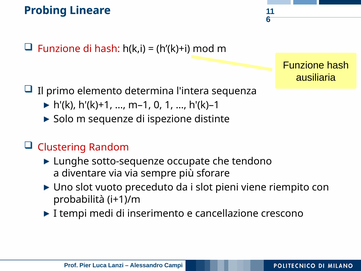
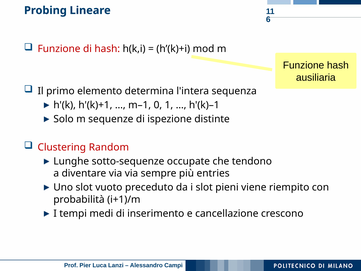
sforare: sforare -> entries (213, 173)
